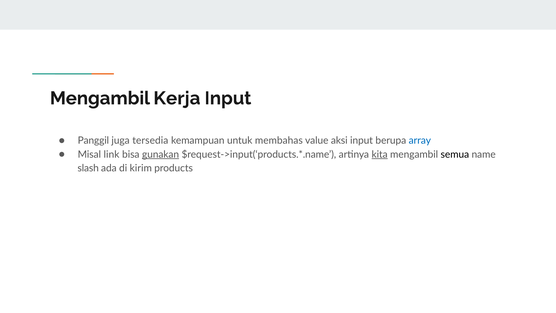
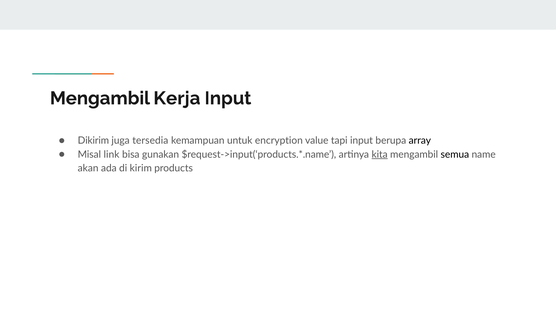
Panggil: Panggil -> Dikirim (93, 140)
membahas: membahas -> encryption (279, 140)
aksi: aksi -> tapi (339, 140)
array colour: blue -> black (420, 140)
gunakan underline: present -> none (161, 154)
slash: slash -> akan (88, 168)
